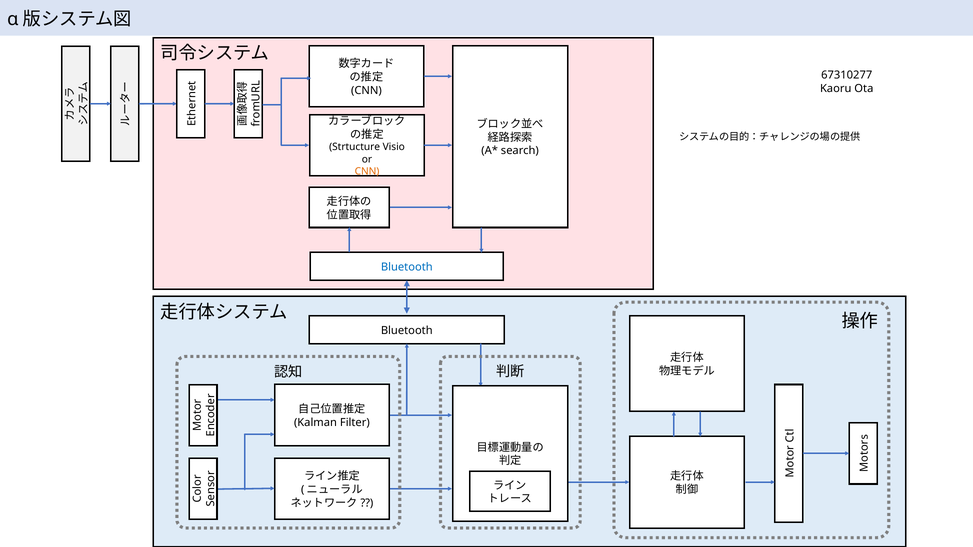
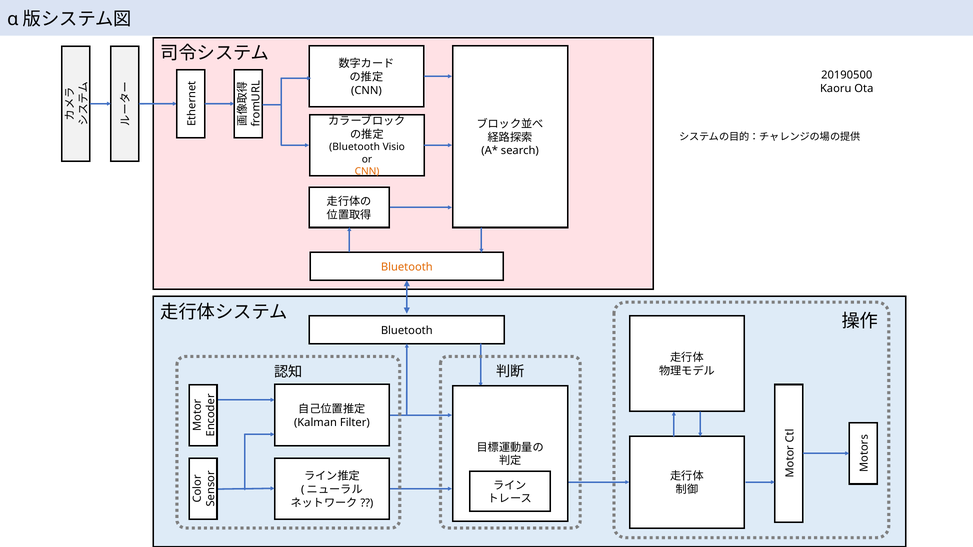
67310277: 67310277 -> 20190500 (847, 75)
Strtucture: Strtucture -> Bluetooth (355, 147)
Bluetooth colour: blue -> orange (407, 267)
